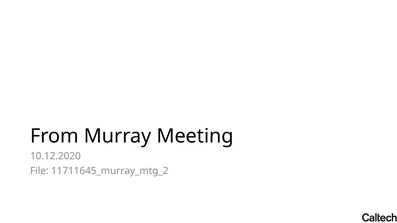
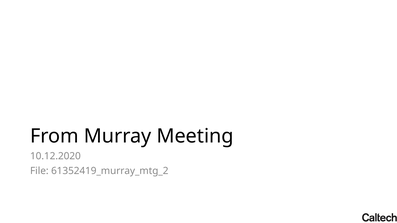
11711645_murray_mtg_2: 11711645_murray_mtg_2 -> 61352419_murray_mtg_2 (110, 171)
